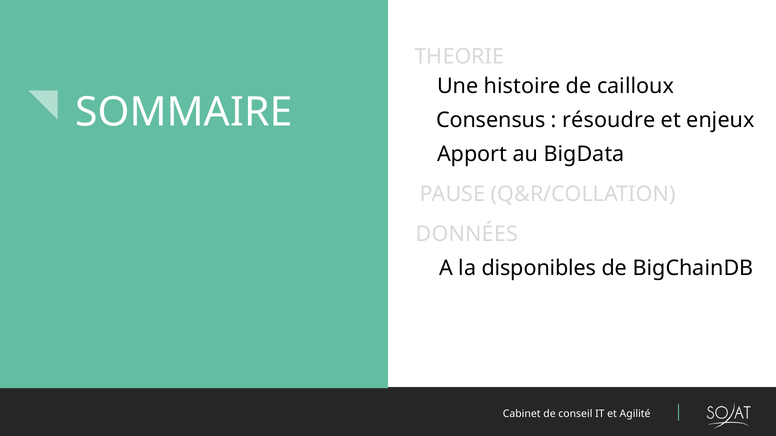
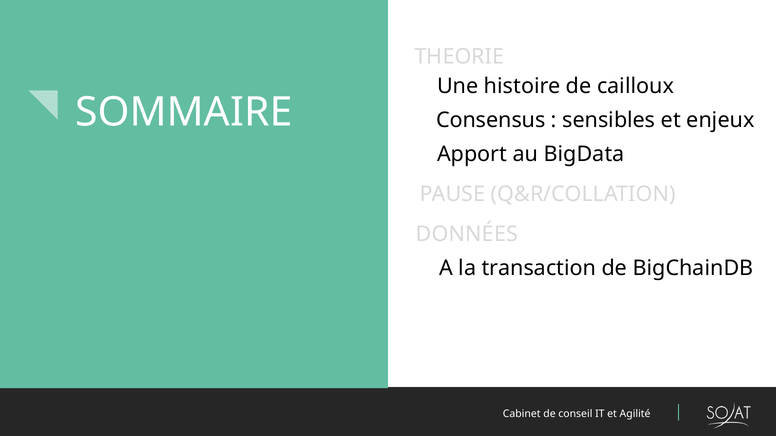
résoudre: résoudre -> sensibles (609, 120)
disponibles: disponibles -> transaction (539, 269)
